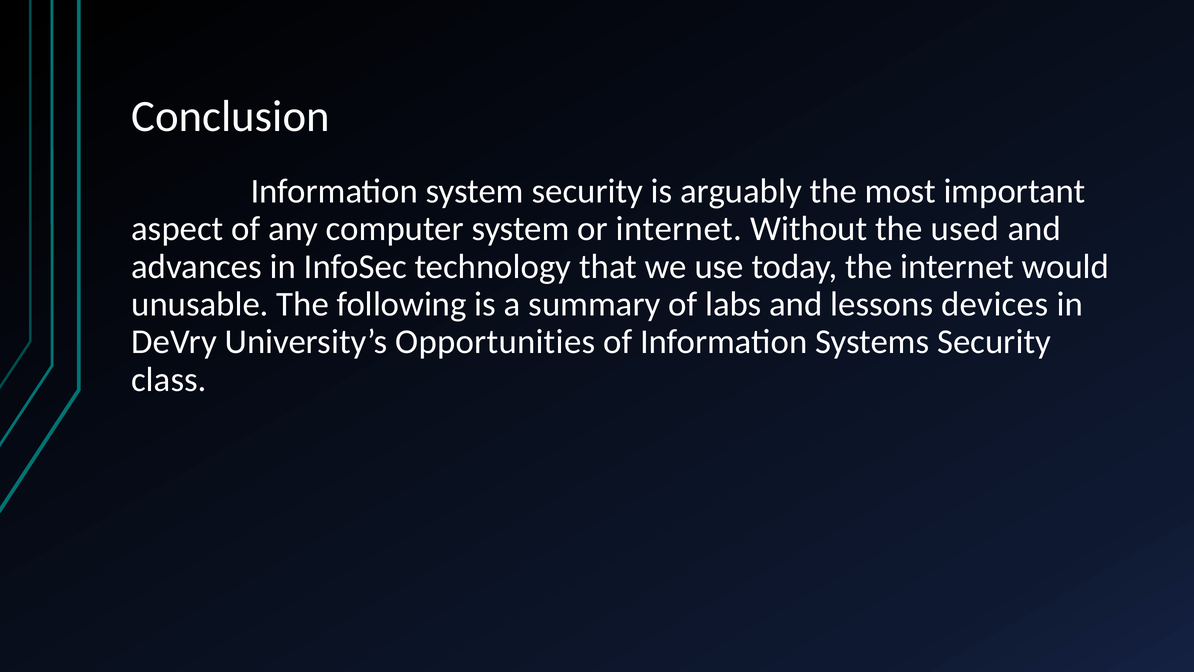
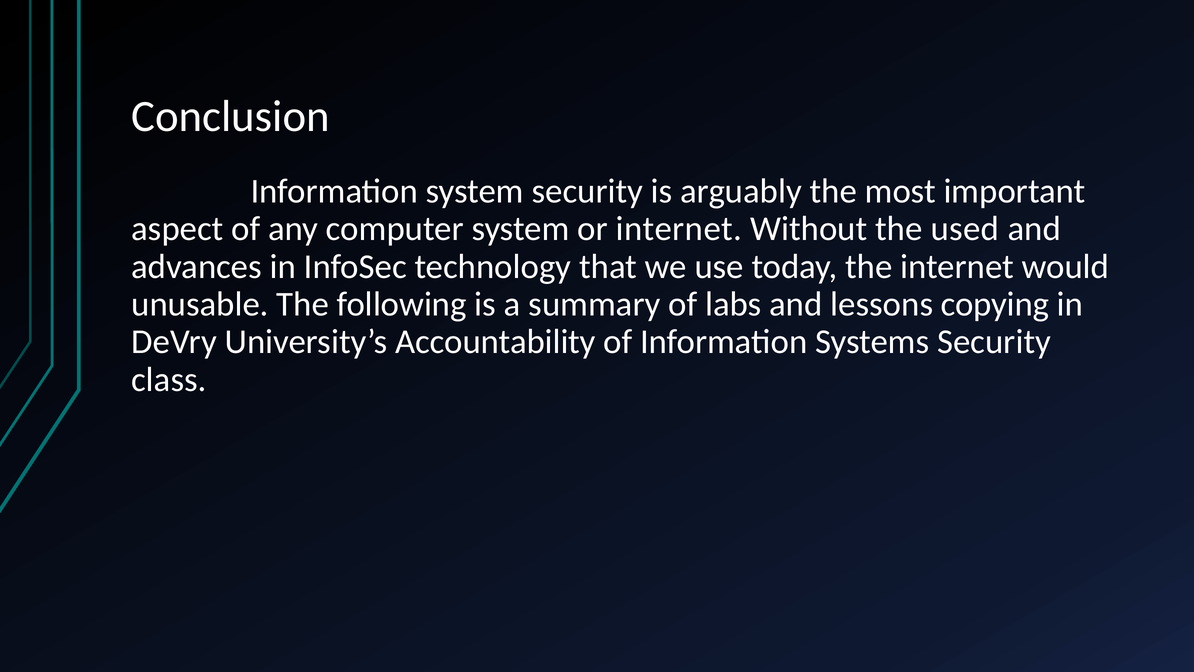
devices: devices -> copying (995, 304)
Opportunities: Opportunities -> Accountability (496, 342)
